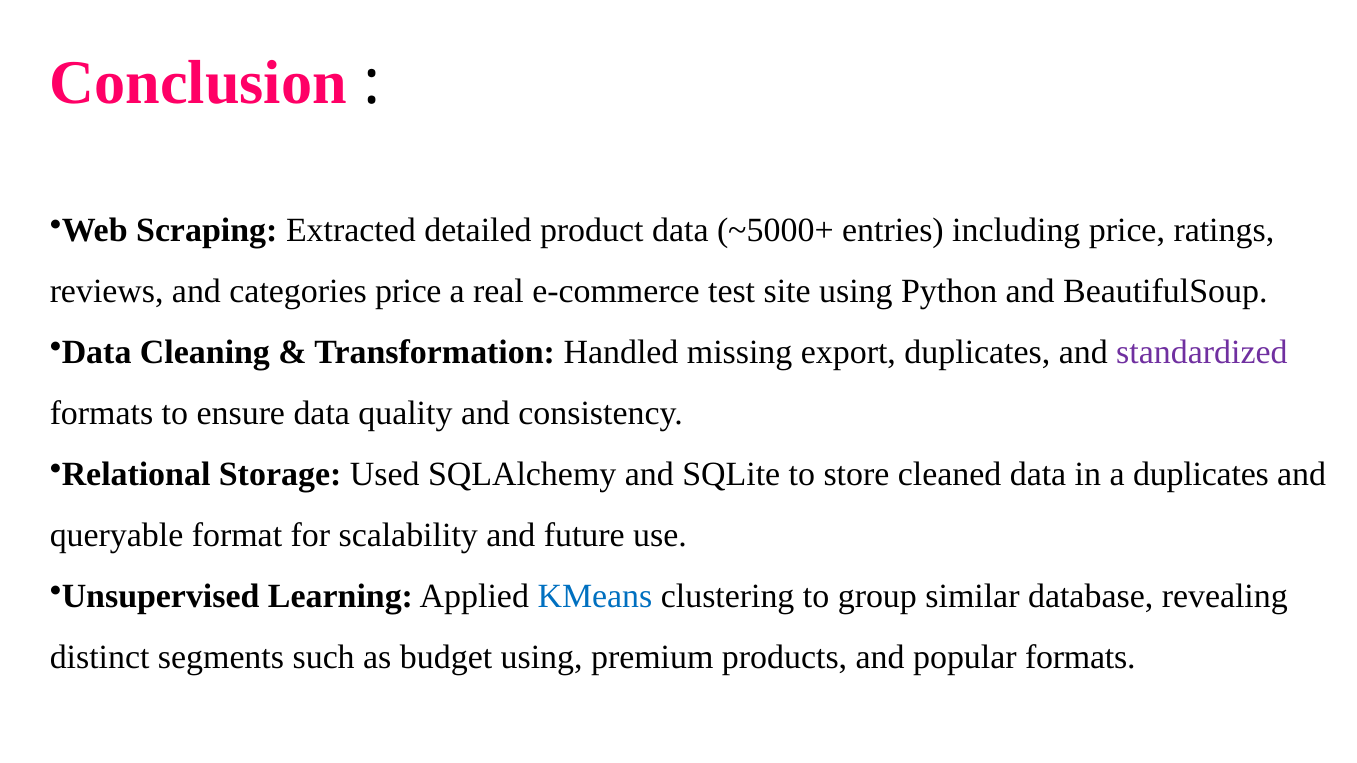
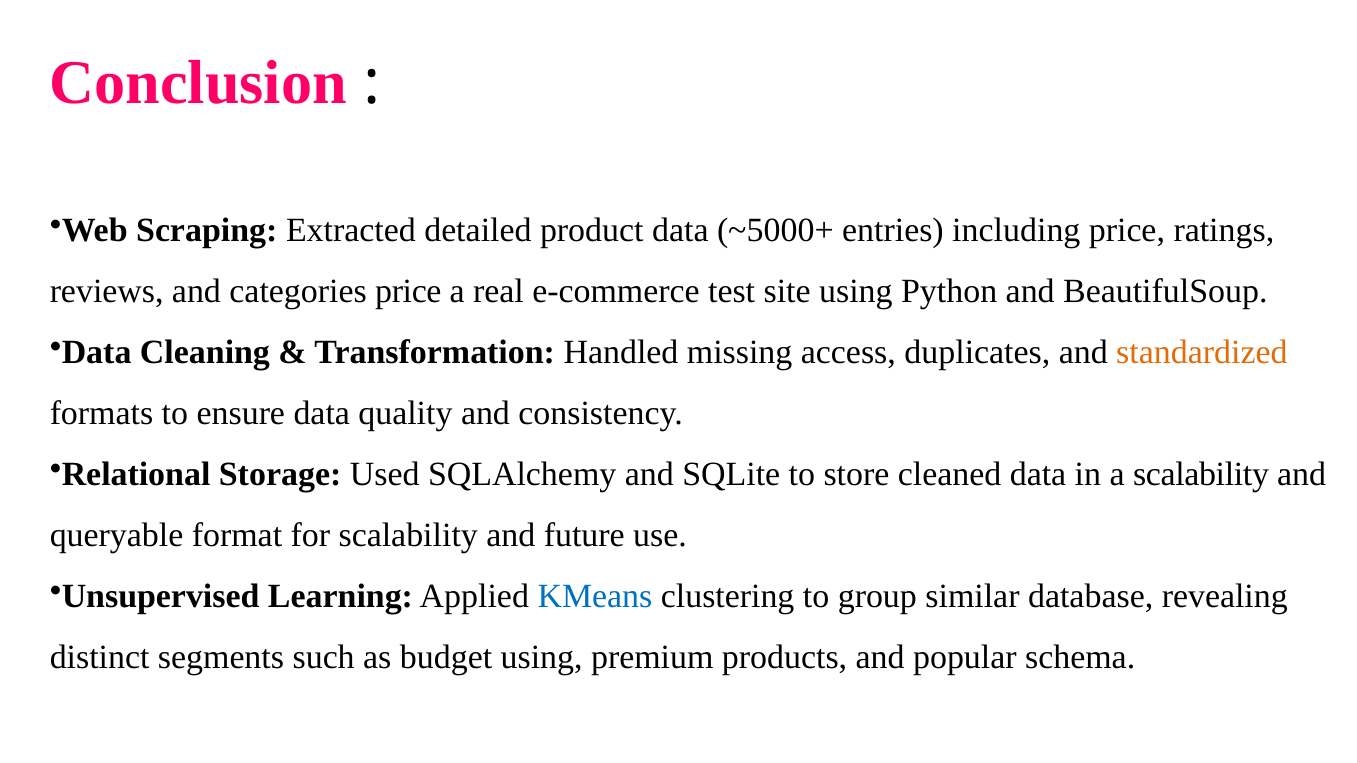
export: export -> access (848, 353)
standardized colour: purple -> orange (1202, 353)
a duplicates: duplicates -> scalability (1201, 475)
popular formats: formats -> schema (1080, 658)
